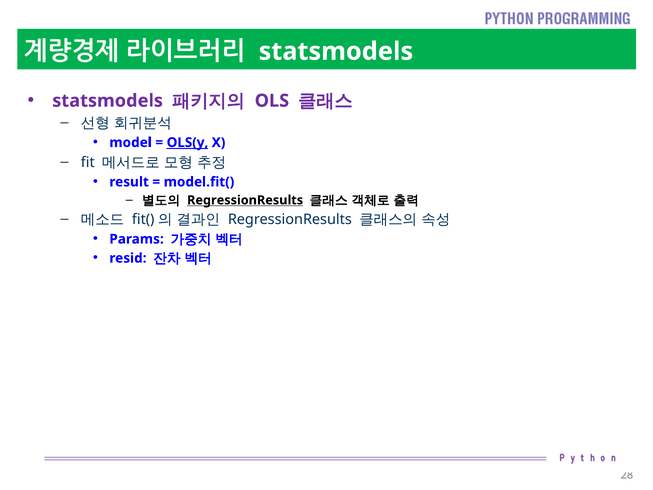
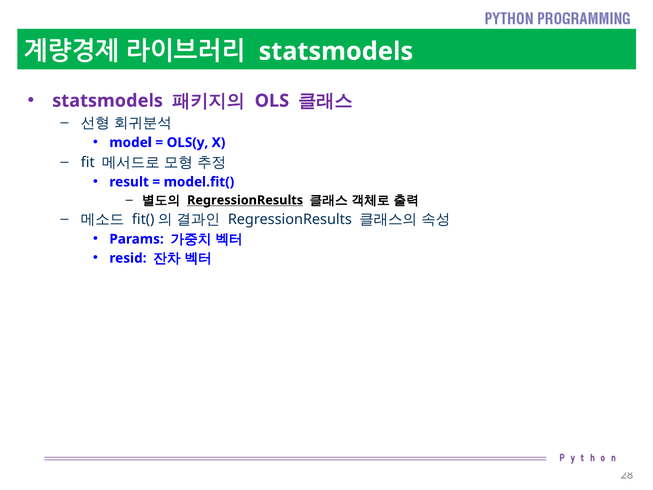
OLS(y underline: present -> none (187, 142)
